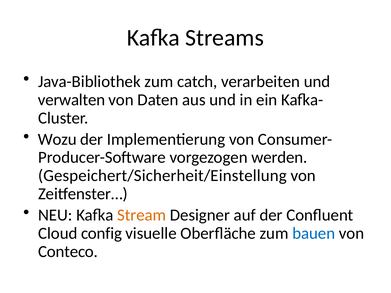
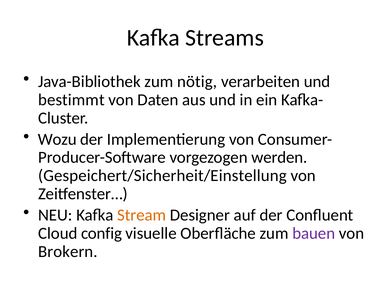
catch: catch -> nötig (197, 82)
verwalten: verwalten -> bestimmt (71, 100)
bauen colour: blue -> purple (314, 233)
Conteco: Conteco -> Brokern (68, 252)
